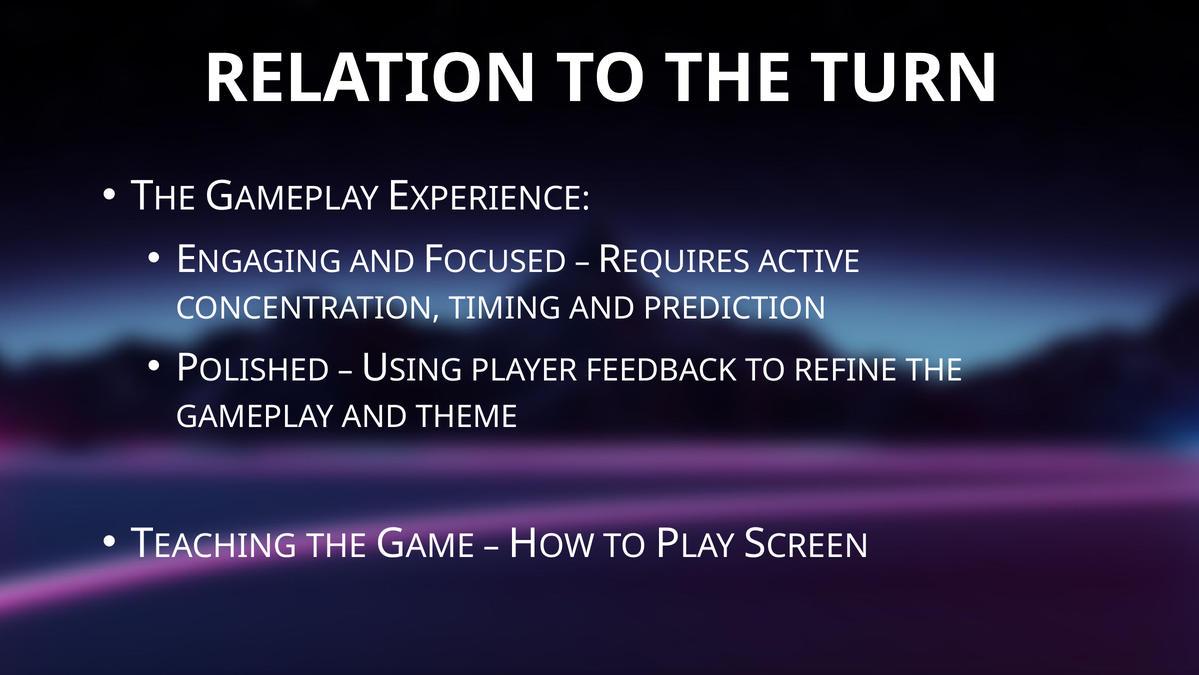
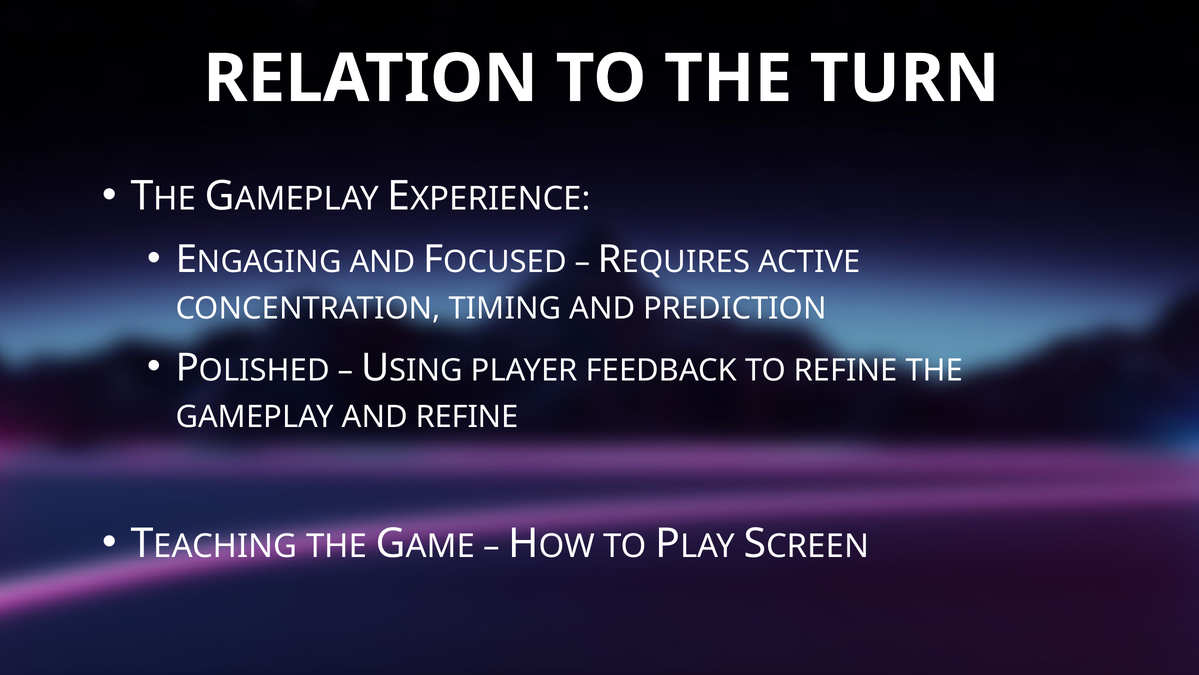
AND THEME: THEME -> REFINE (467, 416)
